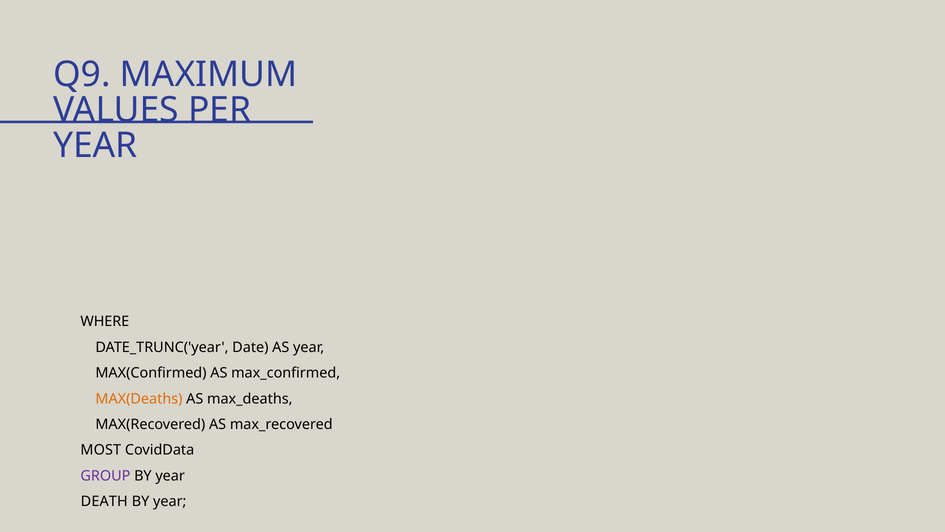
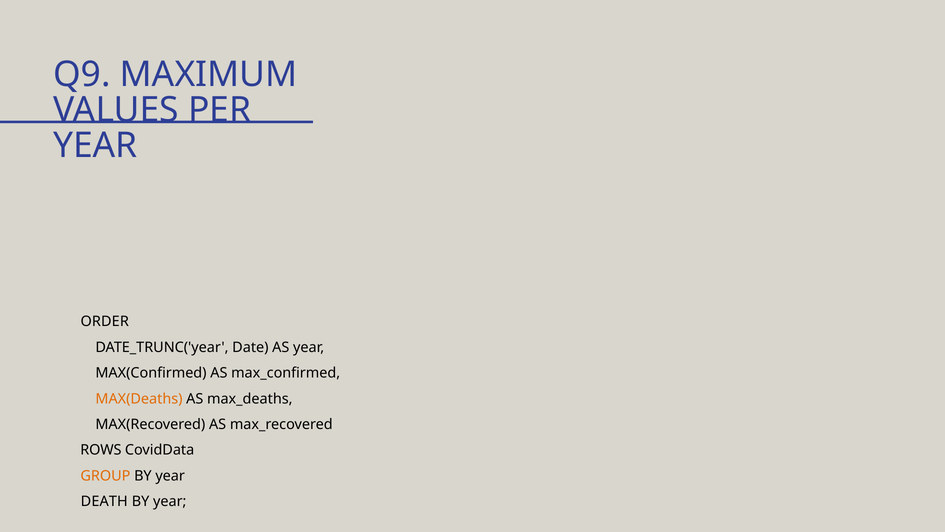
WHERE: WHERE -> ORDER (105, 321)
MOST: MOST -> ROWS (101, 450)
GROUP colour: purple -> orange (105, 476)
